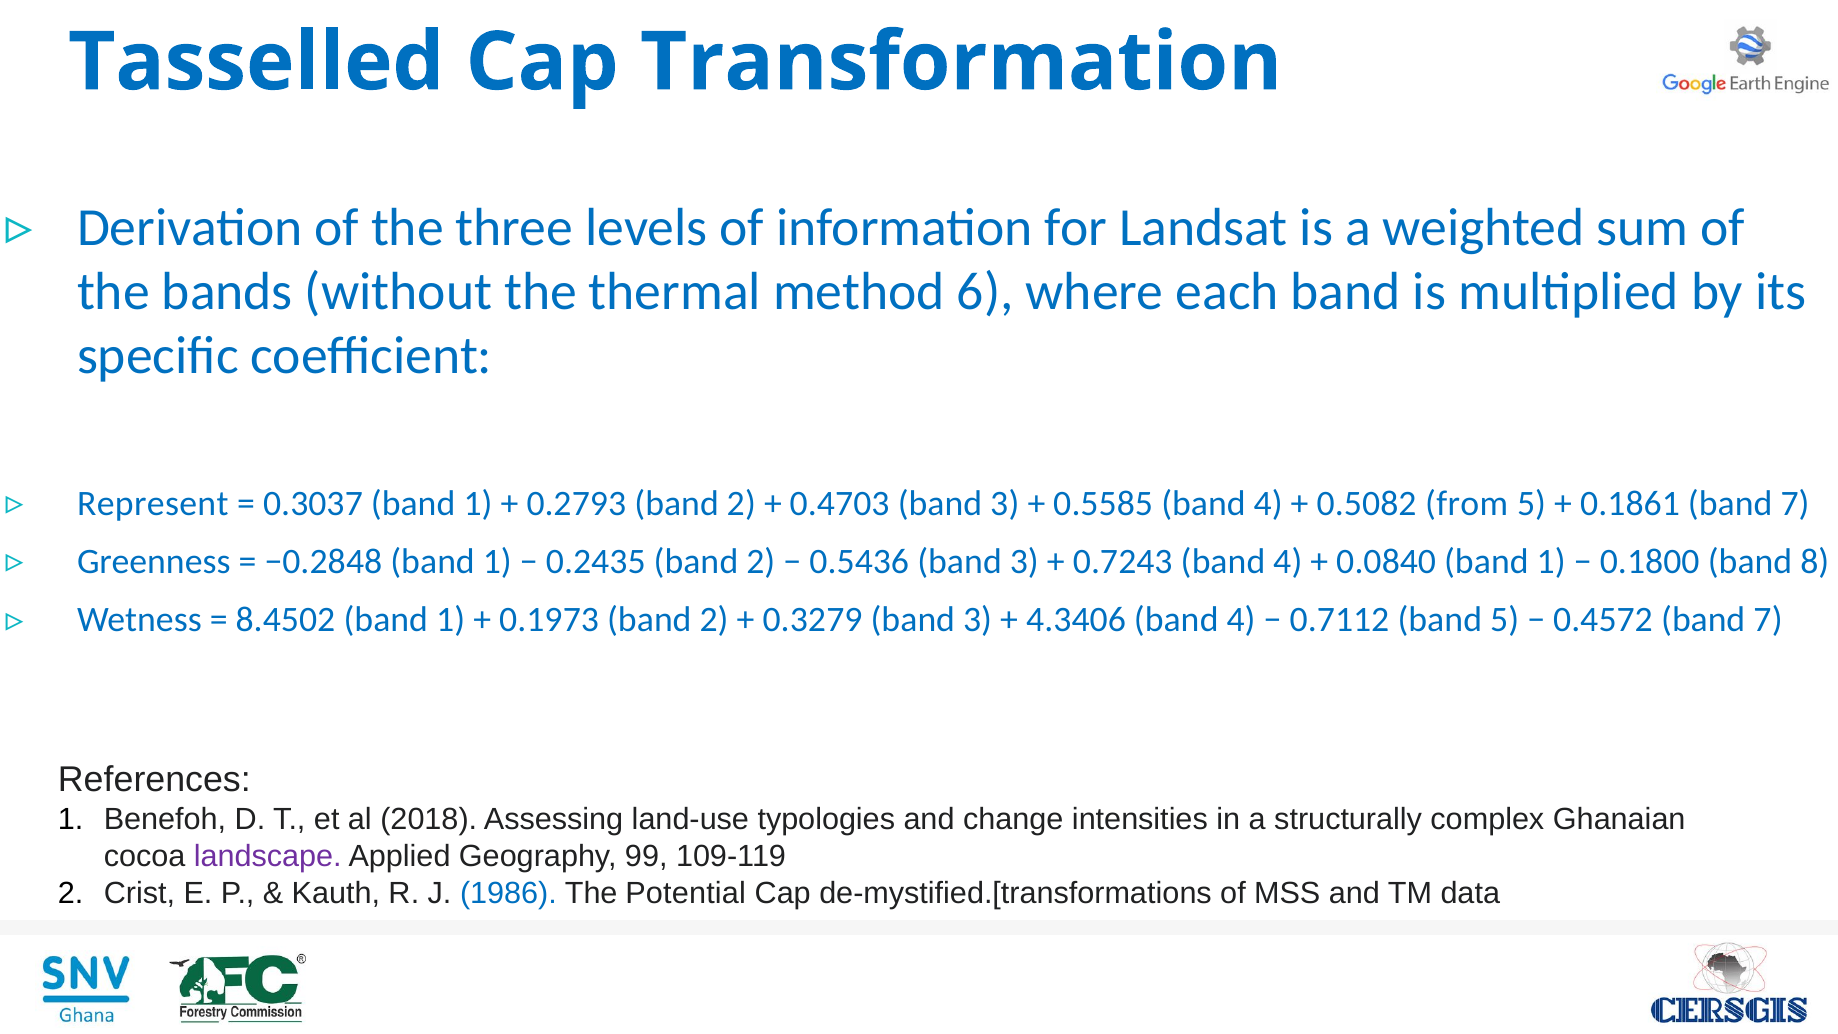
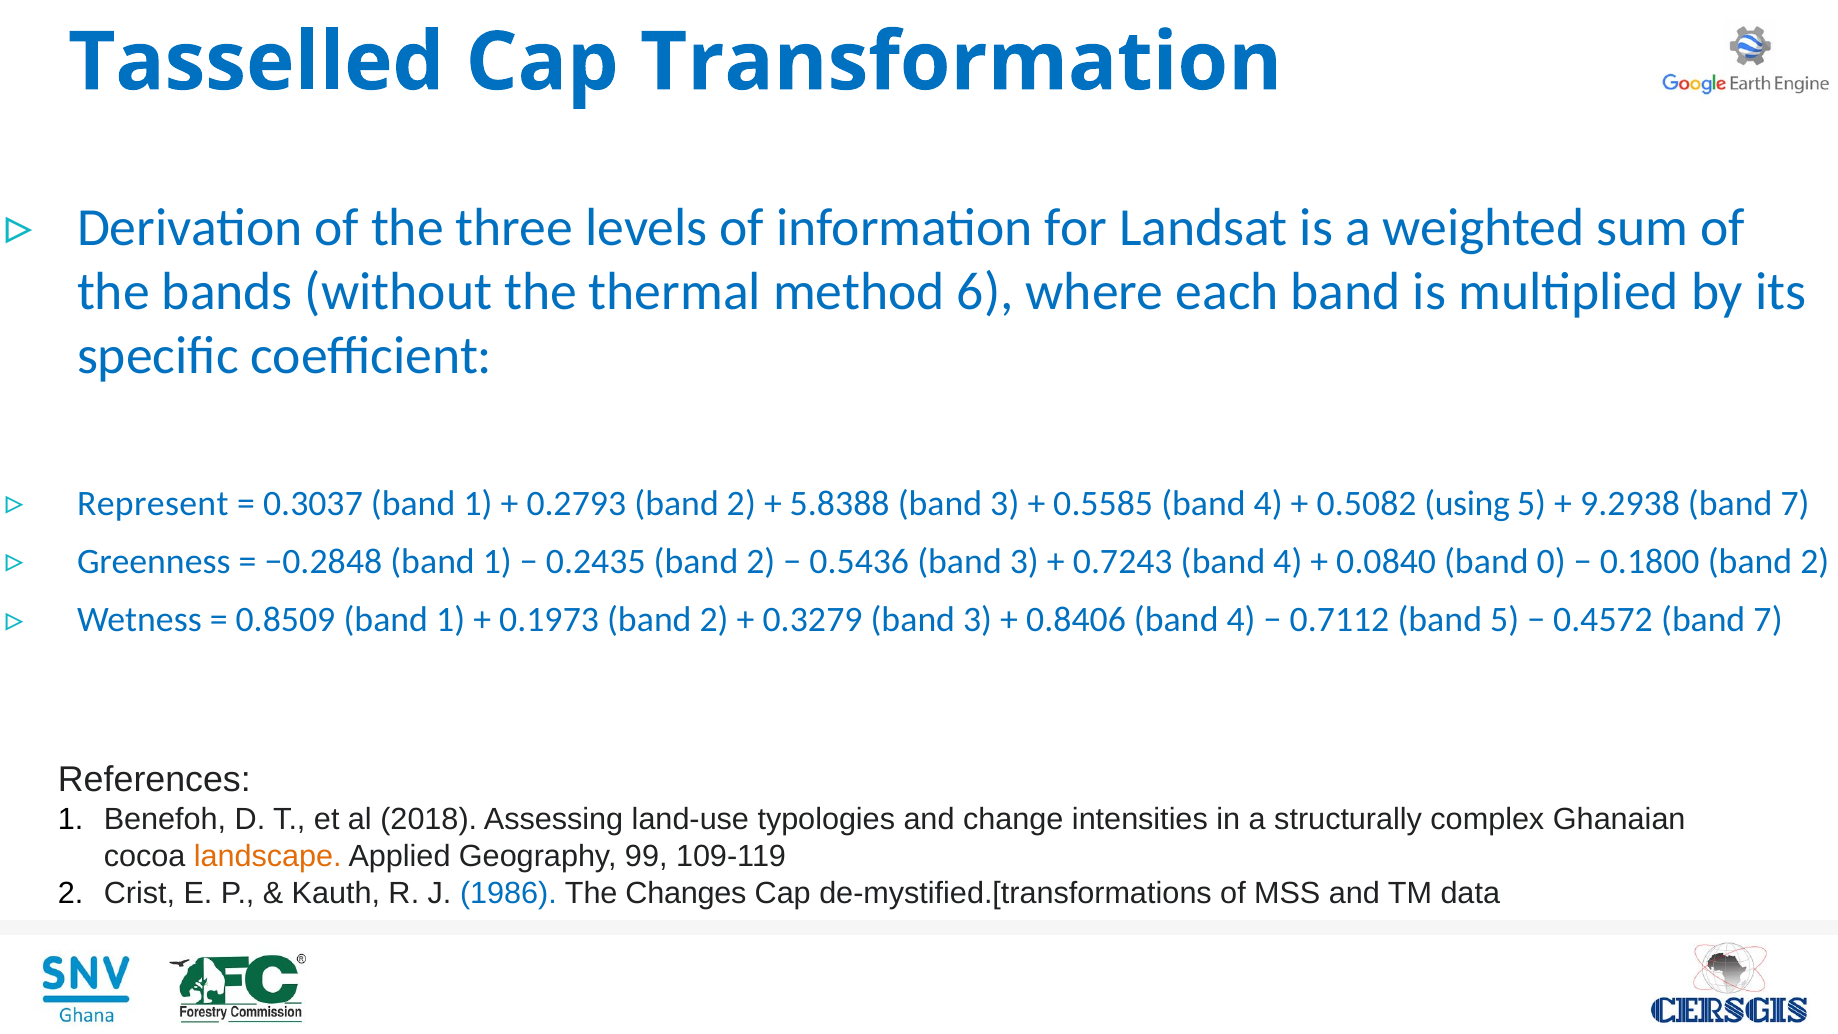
0.4703: 0.4703 -> 5.8388 (840, 503)
from: from -> using (1467, 503)
0.1861: 0.1861 -> 9.2938 (1630, 503)
0.0840 band 1: 1 -> 0 (1551, 562)
0.1800 band 8: 8 -> 2 (1815, 562)
8.4502: 8.4502 -> 0.8509 (285, 620)
4.3406: 4.3406 -> 0.8406 (1076, 620)
landscape colour: purple -> orange (268, 856)
Potential: Potential -> Changes (686, 893)
